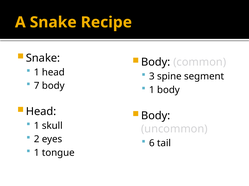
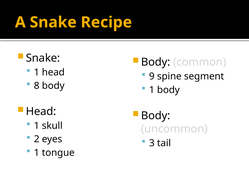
3: 3 -> 9 (152, 77)
7: 7 -> 8 (37, 86)
6: 6 -> 3 (152, 144)
